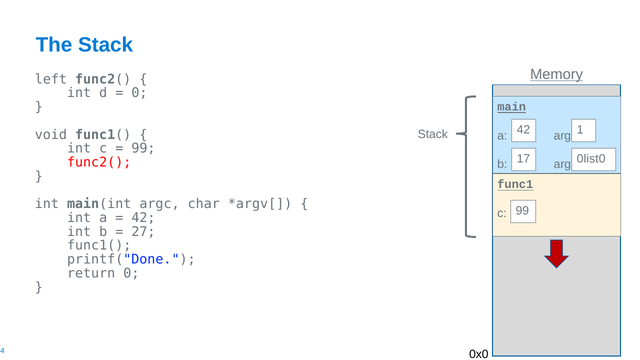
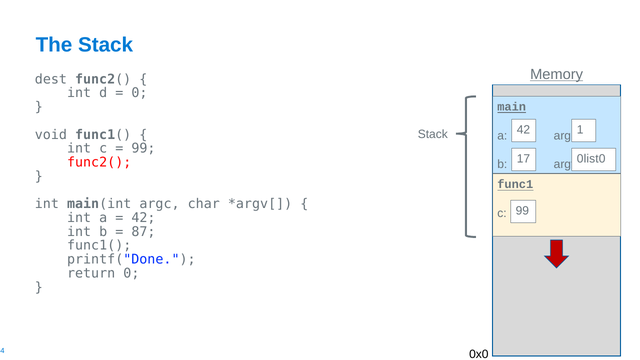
left: left -> dest (51, 79)
27: 27 -> 87 (143, 232)
